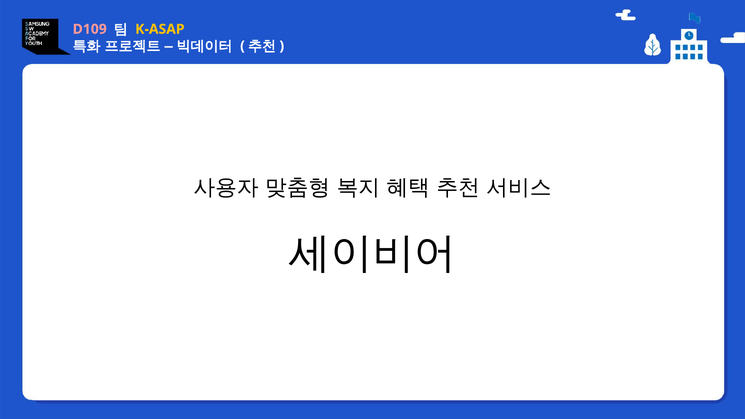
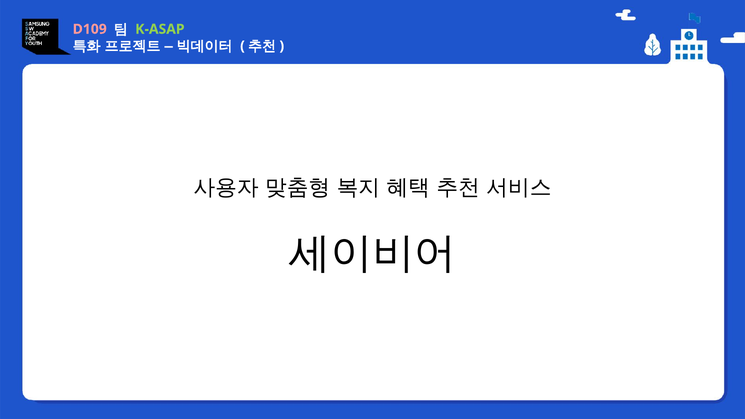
K-ASAP colour: yellow -> light green (160, 29)
